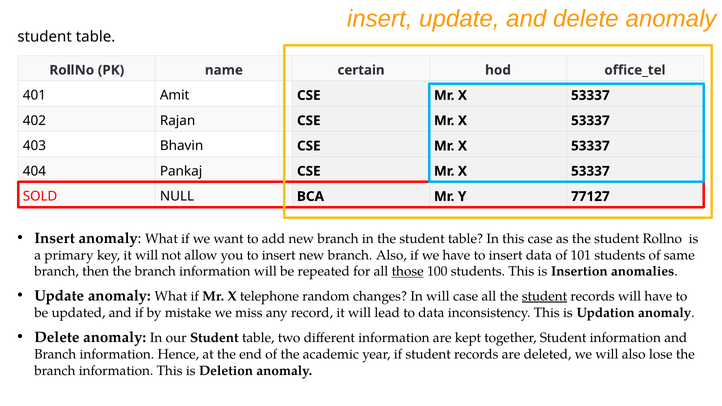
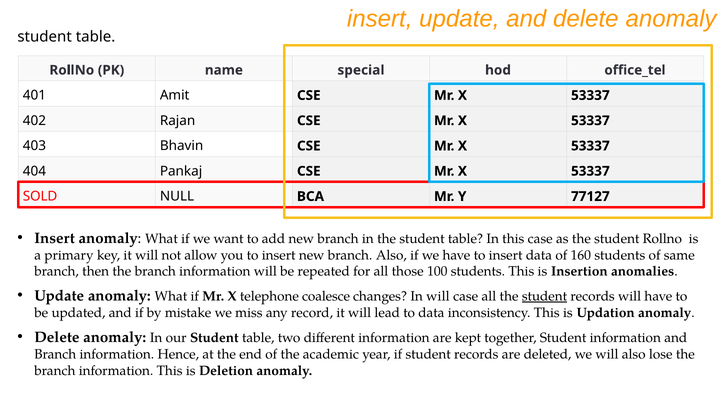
certain: certain -> special (361, 70)
101: 101 -> 160 (581, 255)
those underline: present -> none (408, 271)
random: random -> coalesce (326, 296)
